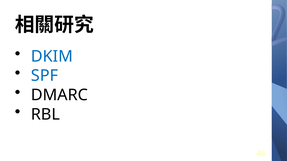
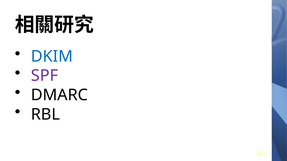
SPF colour: blue -> purple (44, 76)
